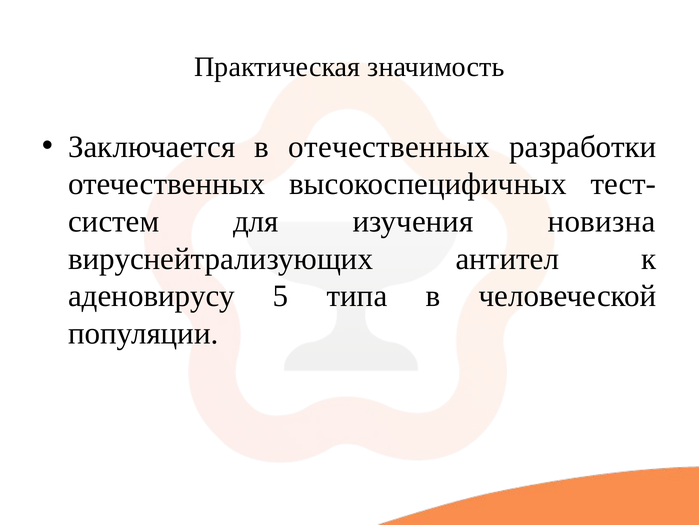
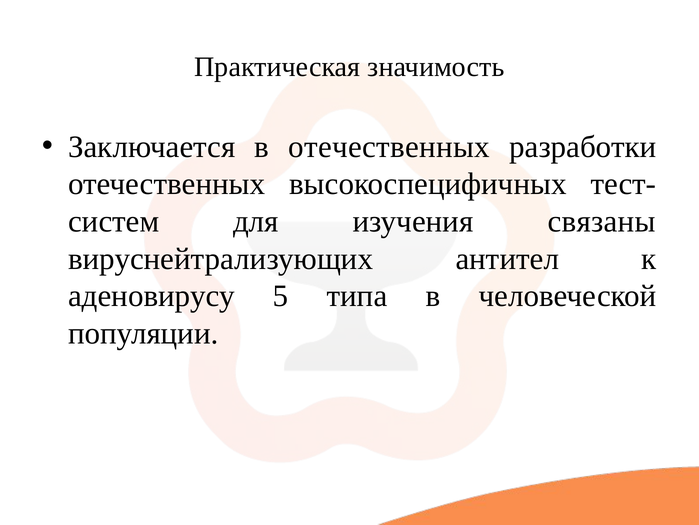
новизна: новизна -> связаны (602, 221)
